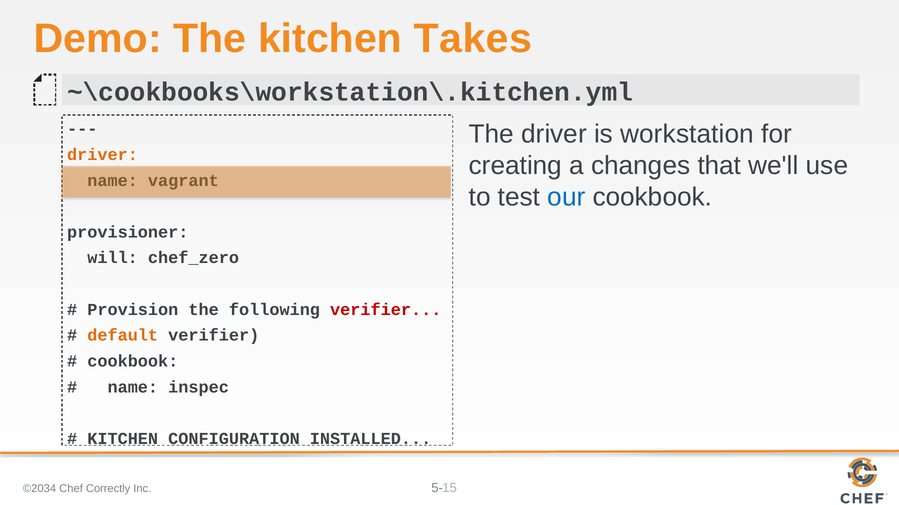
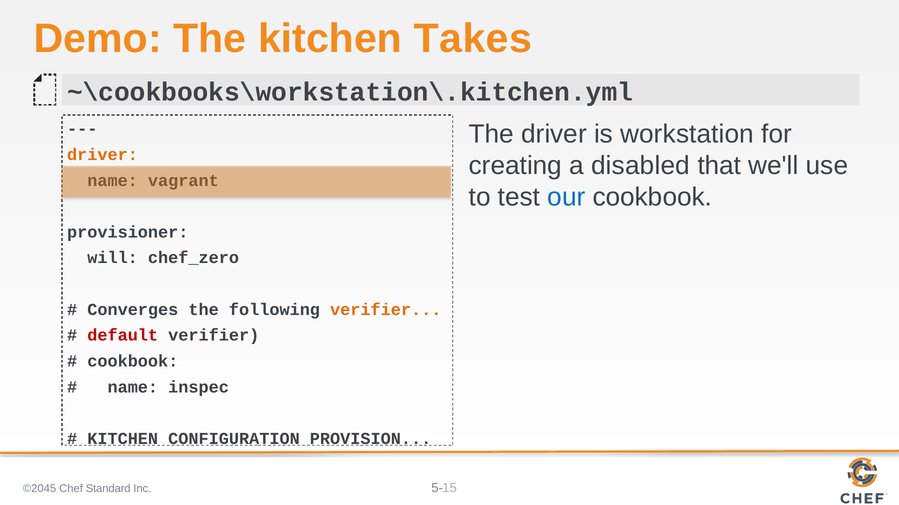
changes: changes -> disabled (641, 166)
Provision: Provision -> Converges (133, 310)
verifier colour: red -> orange (386, 310)
default colour: orange -> red (123, 336)
INSTALLED: INSTALLED -> PROVISION (371, 439)
©2034: ©2034 -> ©2045 (40, 489)
Correctly: Correctly -> Standard (108, 489)
